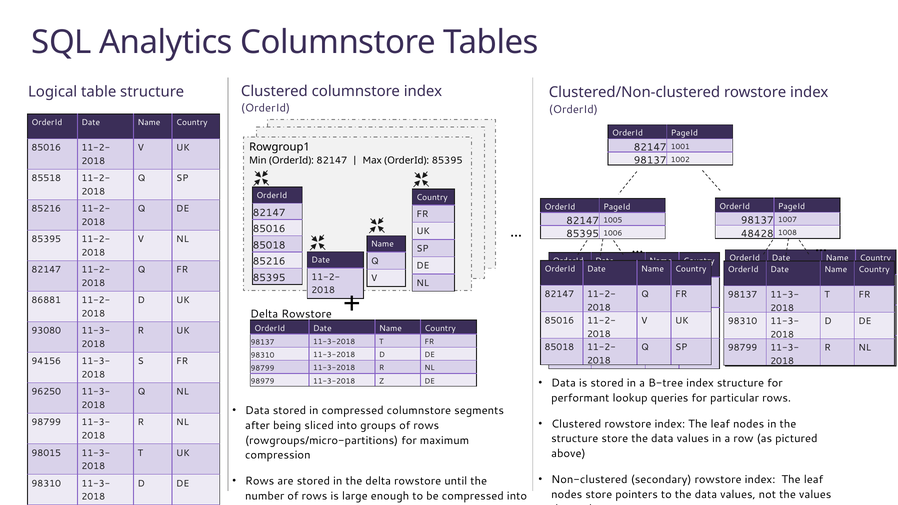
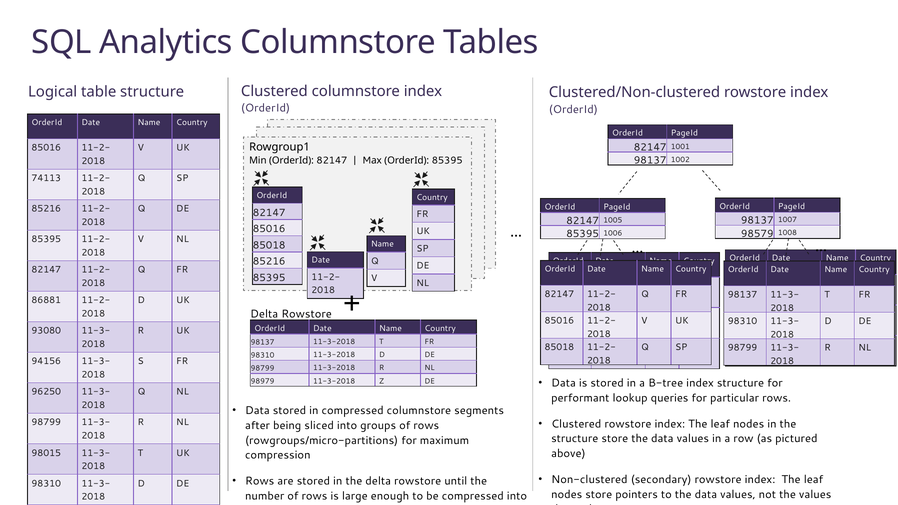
85518: 85518 -> 74113 (46, 178)
48428: 48428 -> 98579 (757, 234)
